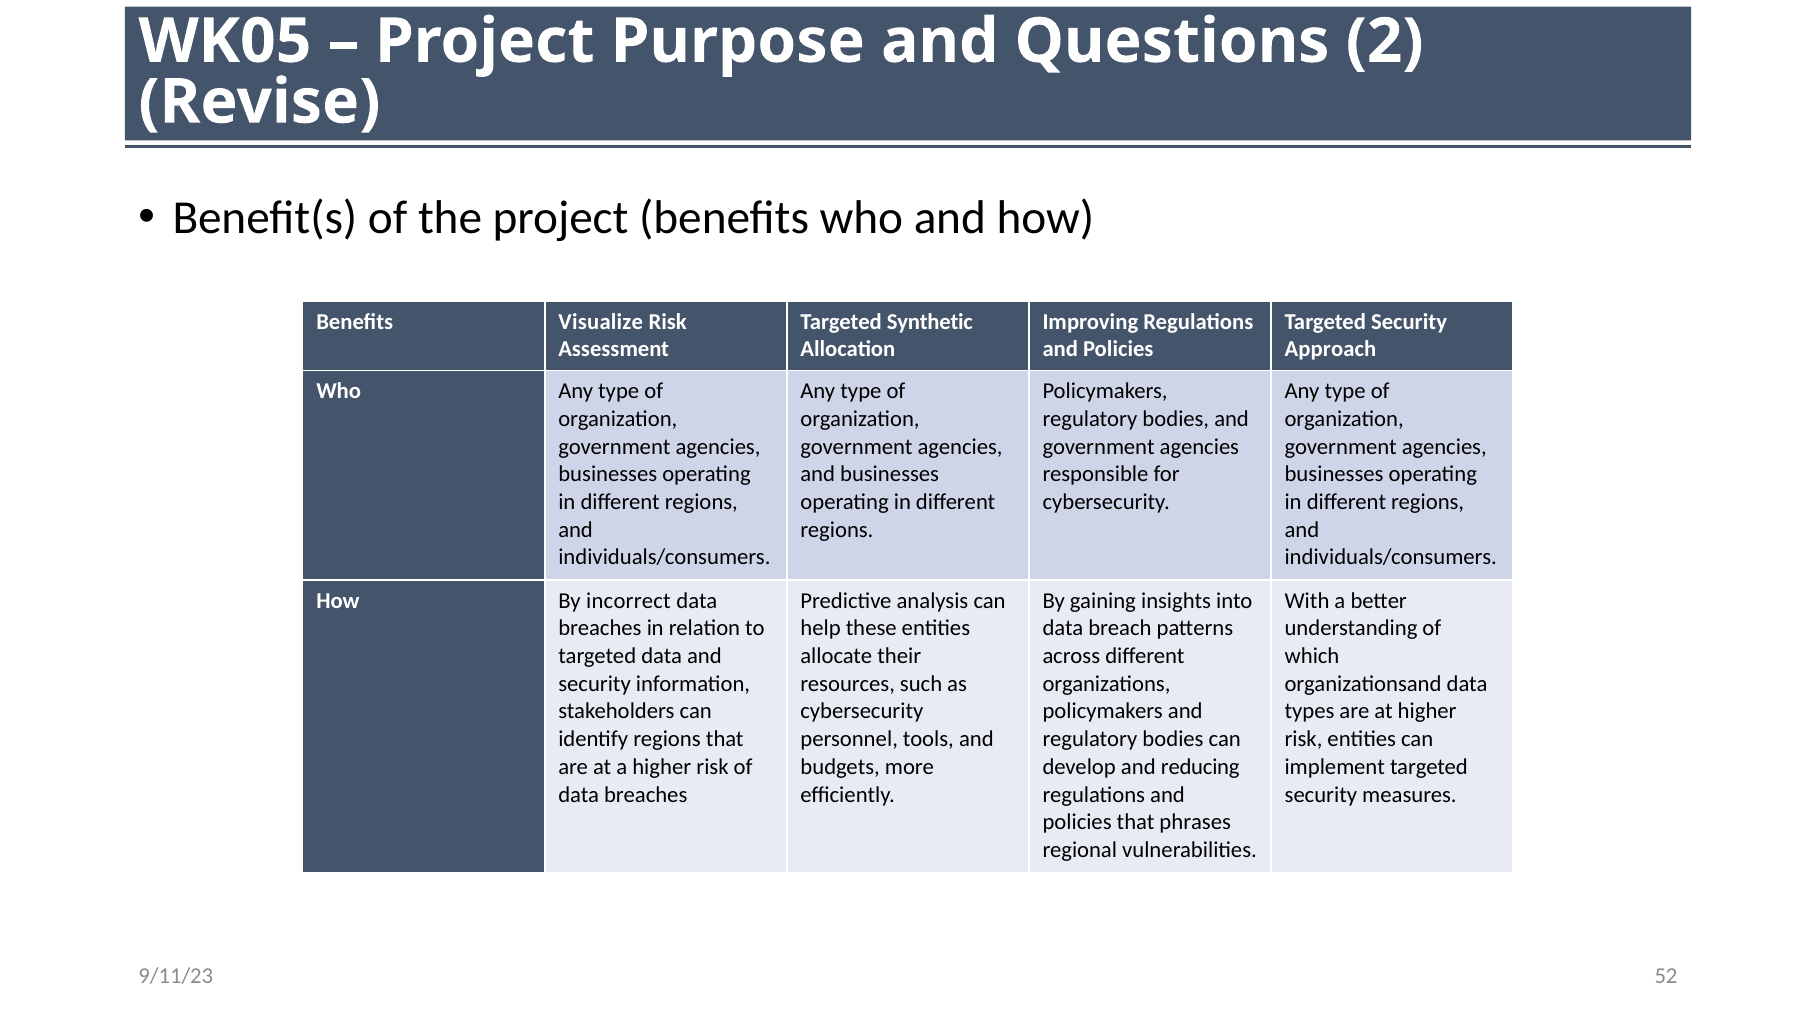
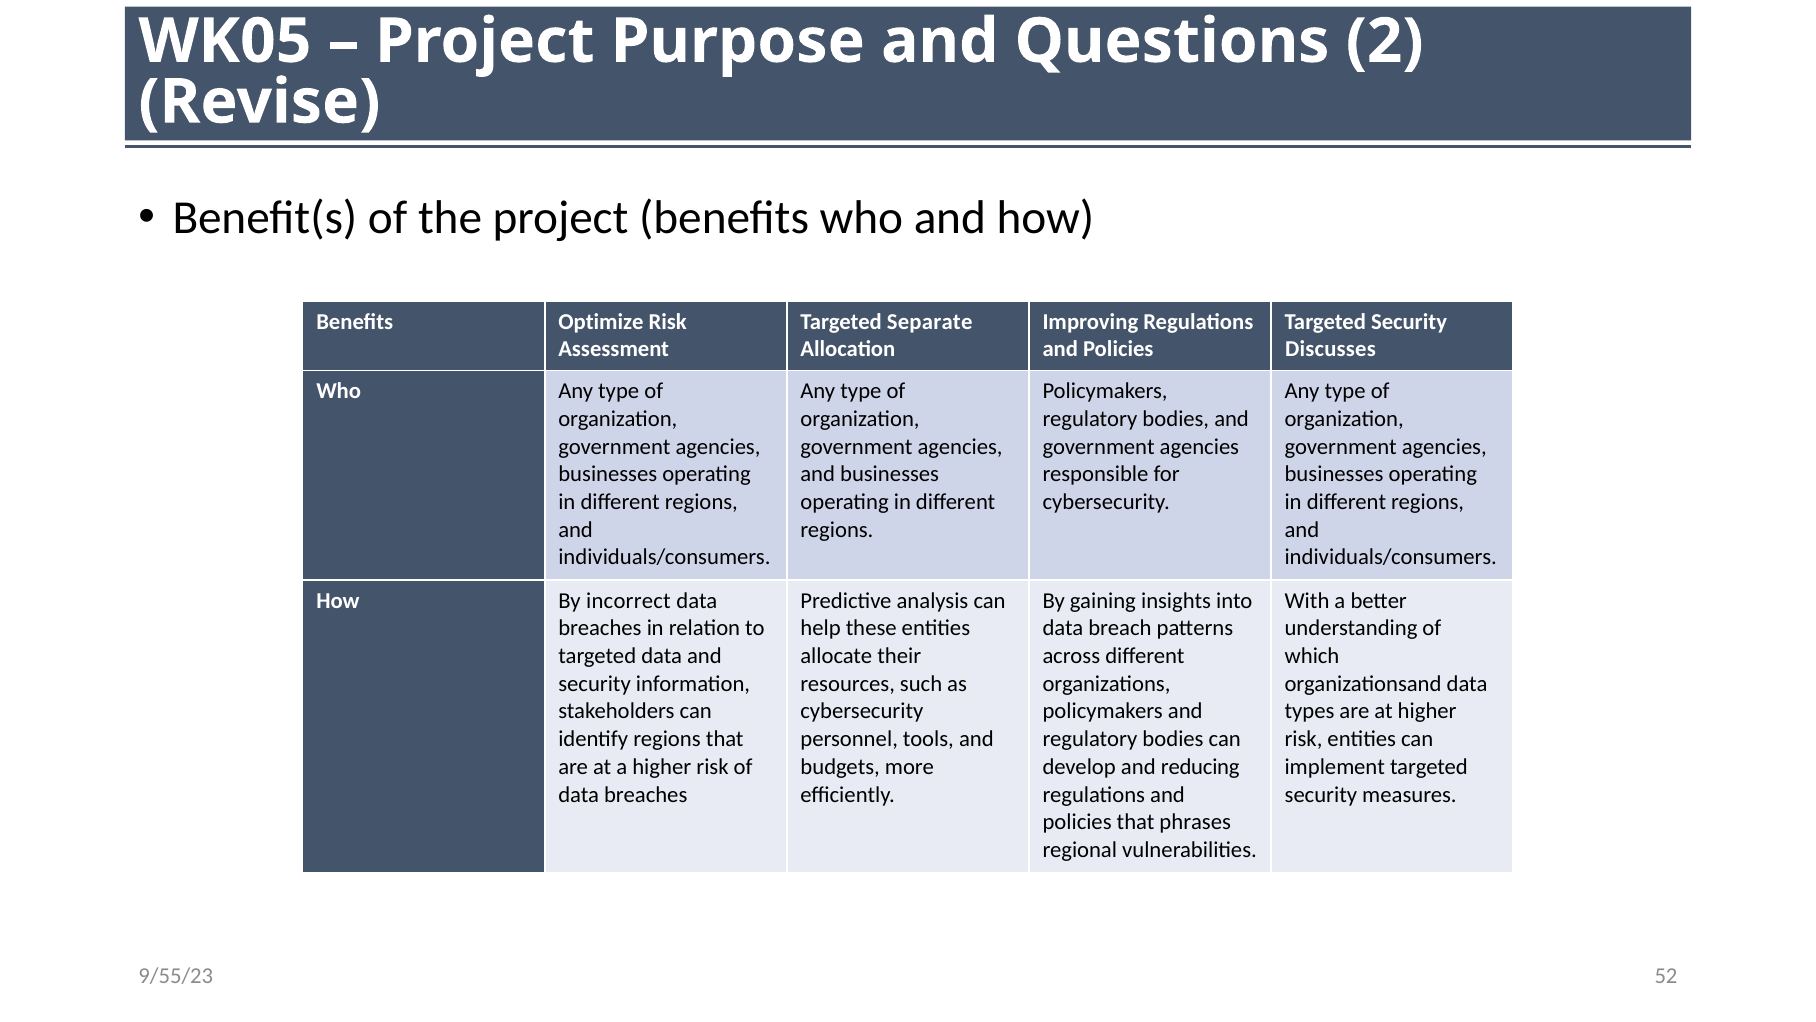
Visualize: Visualize -> Optimize (601, 321)
Synthetic: Synthetic -> Separate (930, 321)
Approach: Approach -> Discusses (1330, 349)
9/11/23: 9/11/23 -> 9/55/23 (176, 976)
